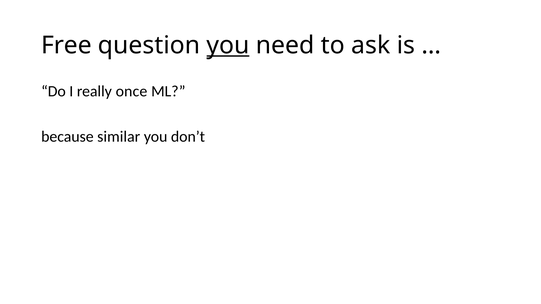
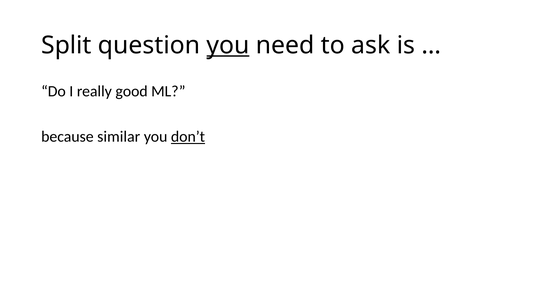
Free: Free -> Split (66, 45)
once: once -> good (132, 91)
don’t underline: none -> present (188, 137)
